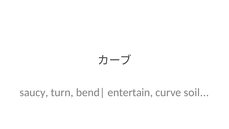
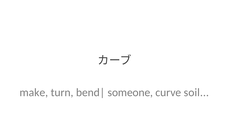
saucy: saucy -> make (34, 92)
entertain: entertain -> someone (130, 92)
